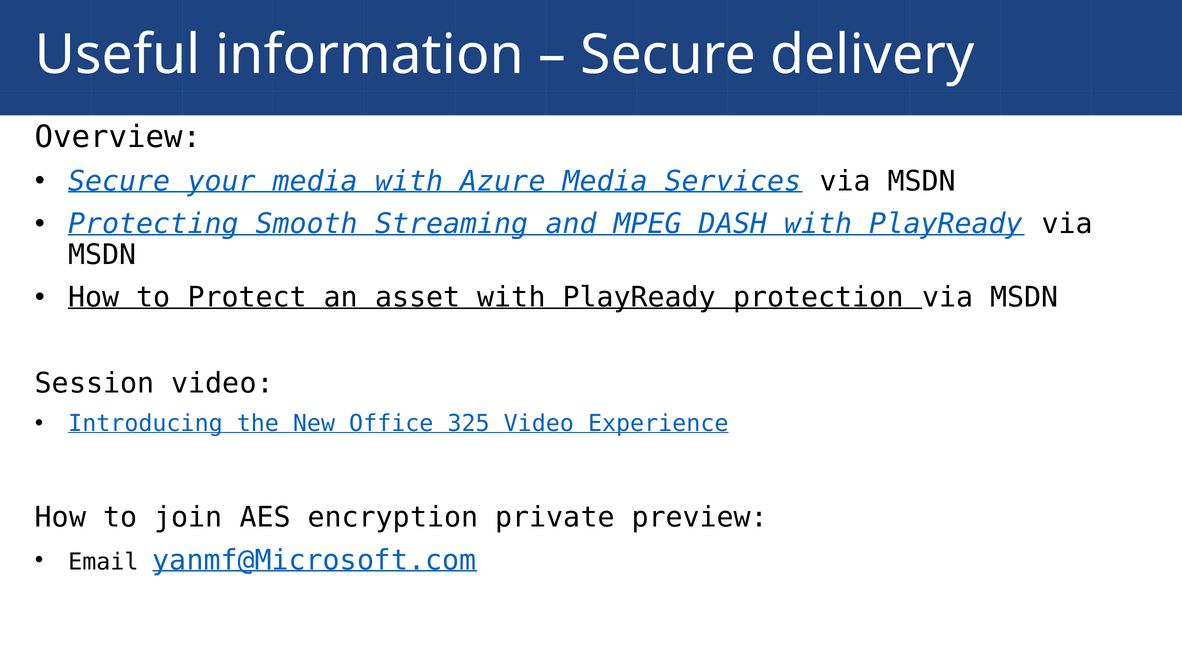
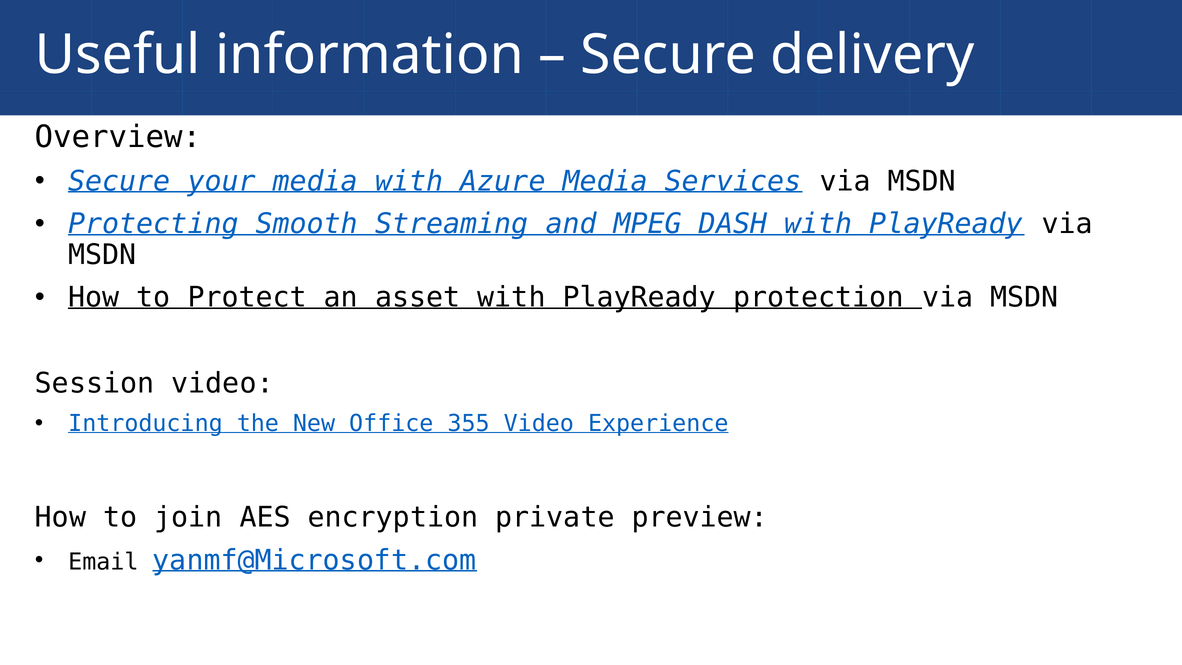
325: 325 -> 355 (469, 424)
